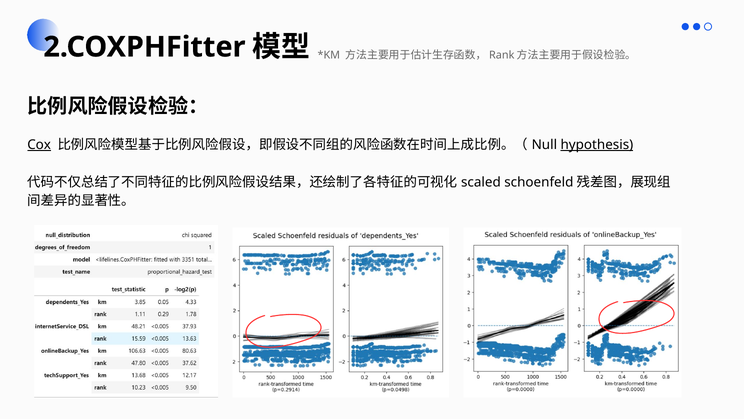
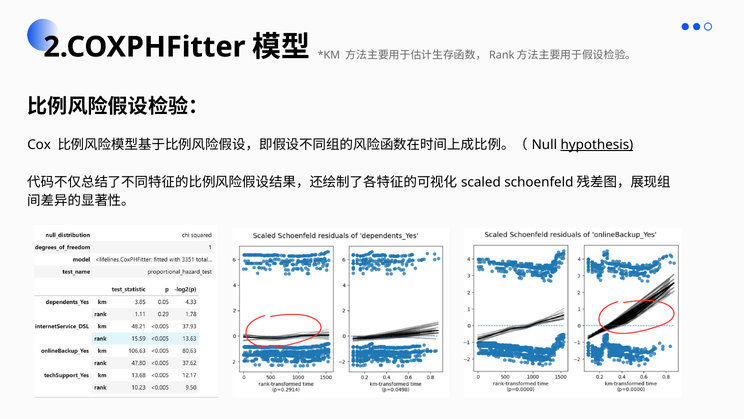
Cox underline: present -> none (39, 144)
